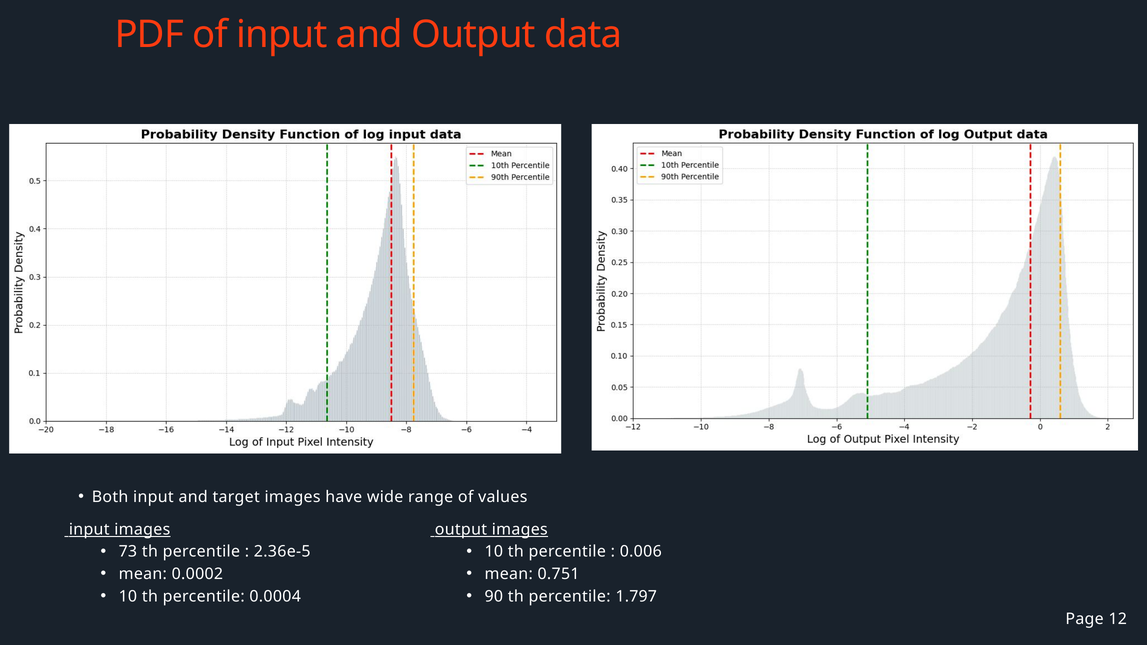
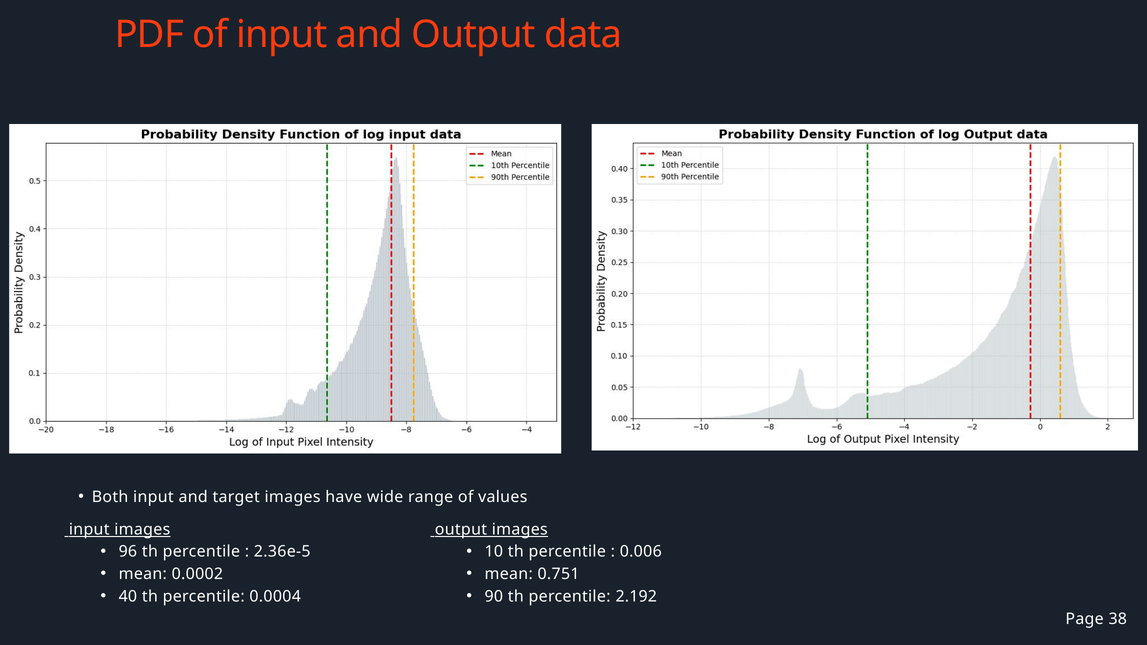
73: 73 -> 96 (128, 552)
10: 10 -> 40 (128, 596)
1.797: 1.797 -> 2.192 (636, 596)
12: 12 -> 38 (1118, 619)
